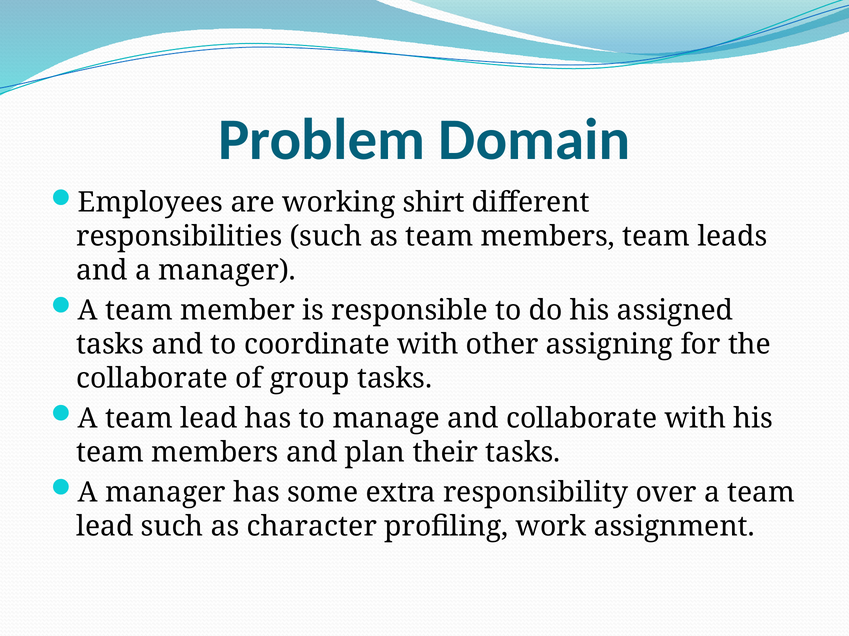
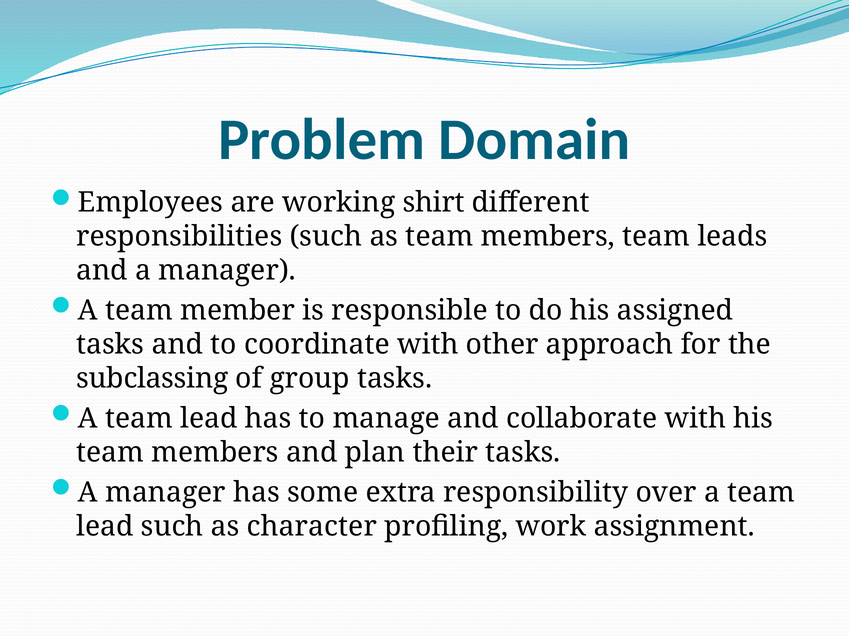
assigning: assigning -> approach (610, 345)
collaborate: collaborate -> subclassing (152, 379)
